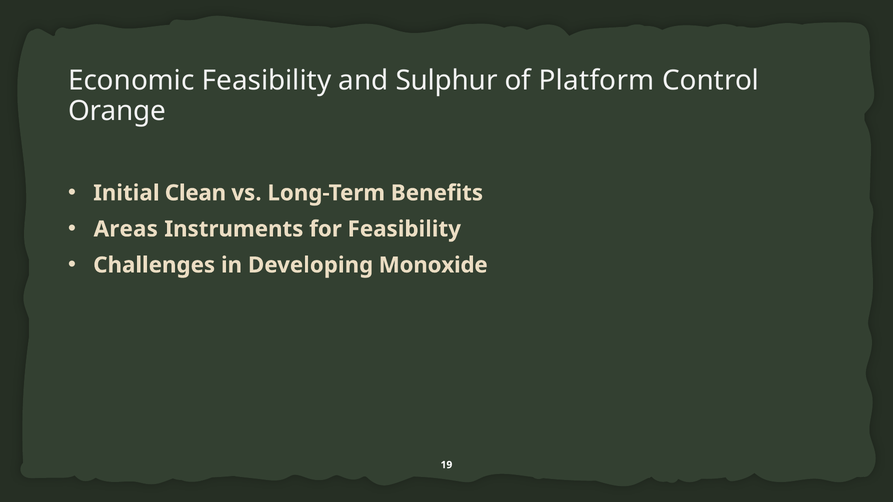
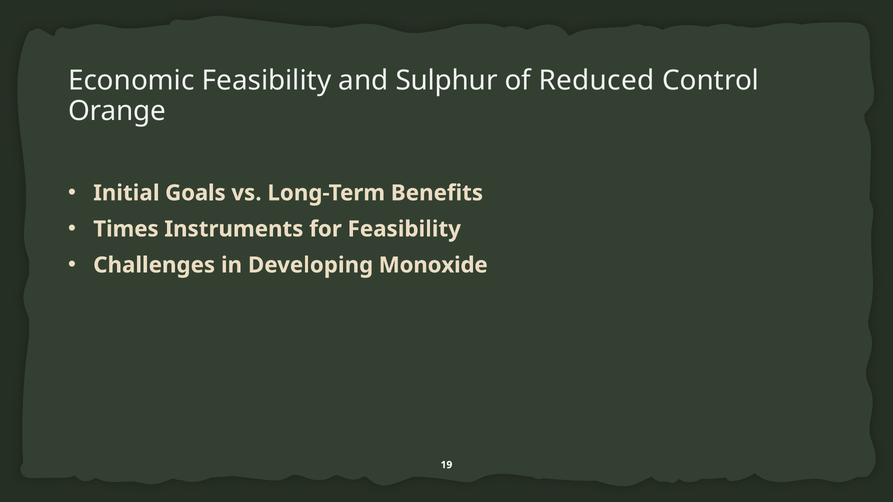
Platform: Platform -> Reduced (597, 81)
Clean: Clean -> Goals (195, 193)
Areas: Areas -> Times (126, 229)
